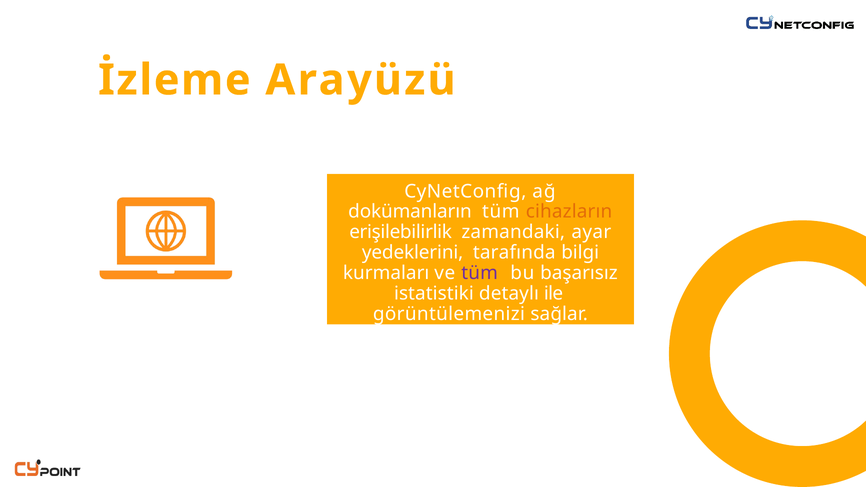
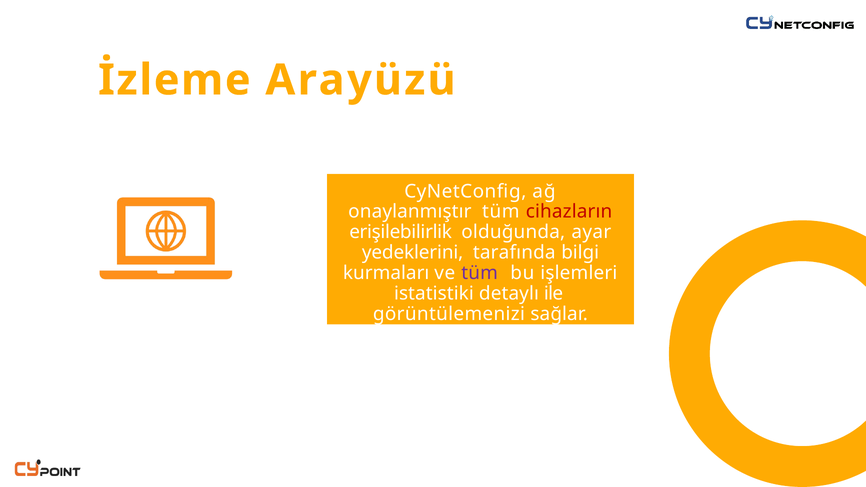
dokümanların: dokümanların -> onaylanmıştır (410, 212)
cihazların colour: orange -> red (569, 212)
zamandaki: zamandaki -> olduğunda (513, 232)
başarısız: başarısız -> işlemleri (579, 273)
